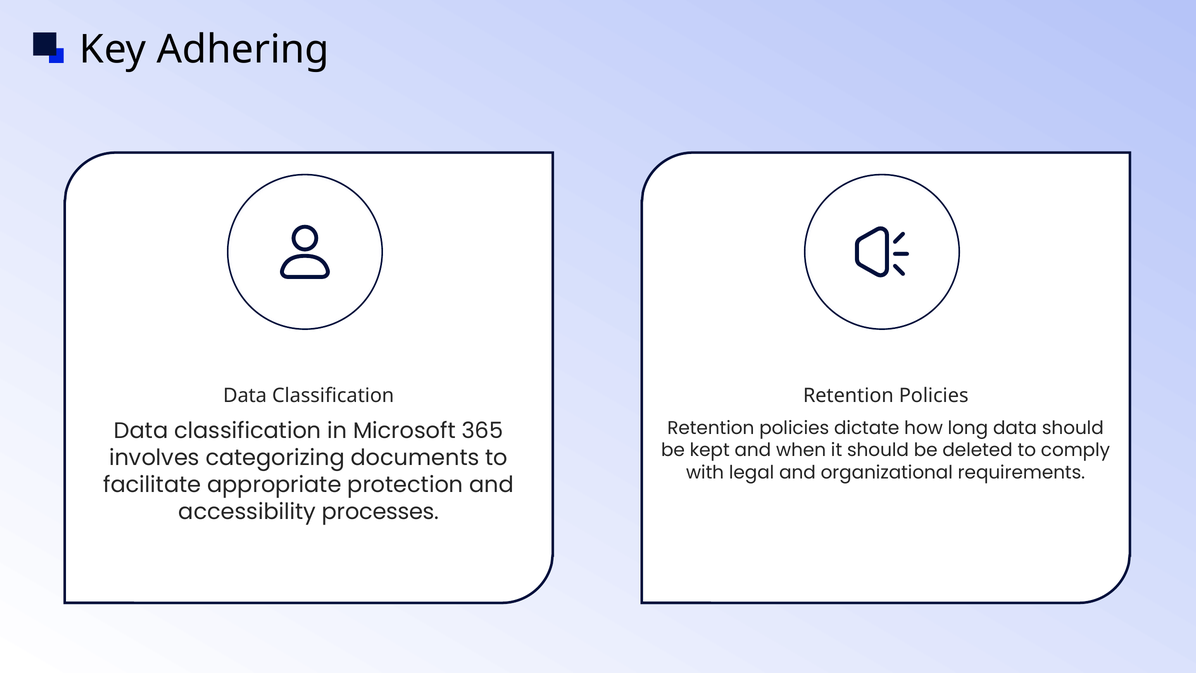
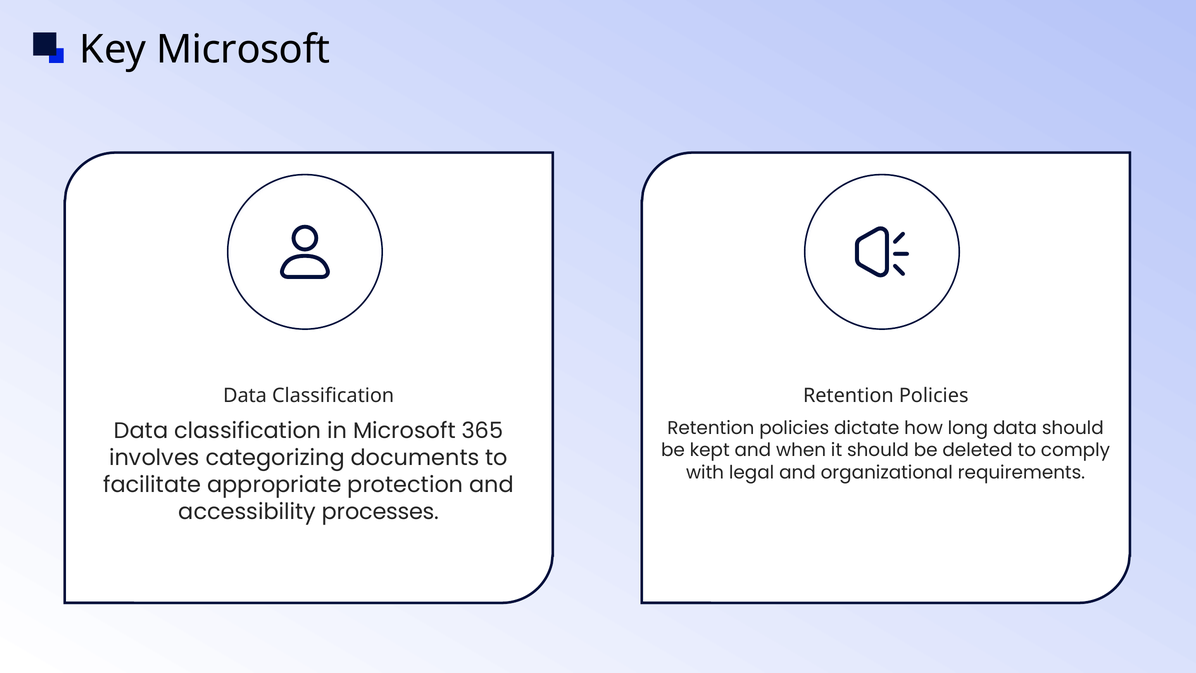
Key Adhering: Adhering -> Microsoft (243, 50)
